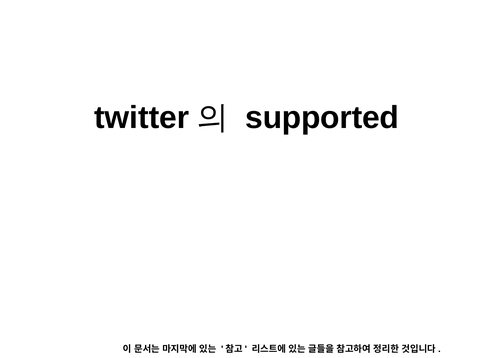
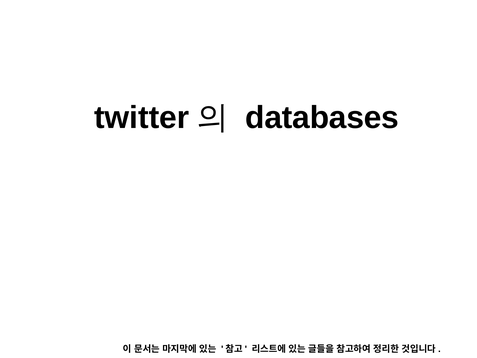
supported: supported -> databases (322, 118)
